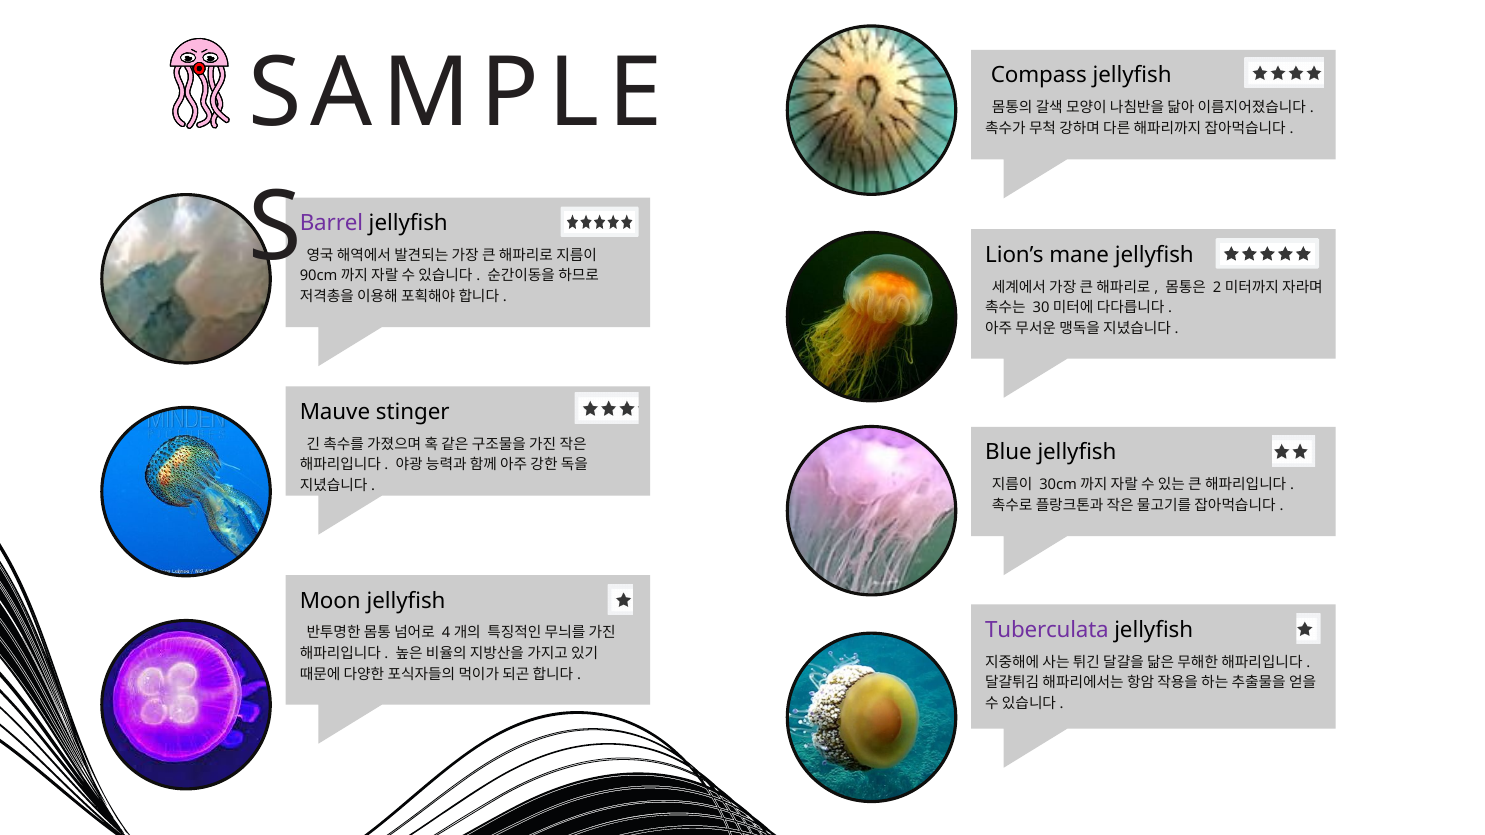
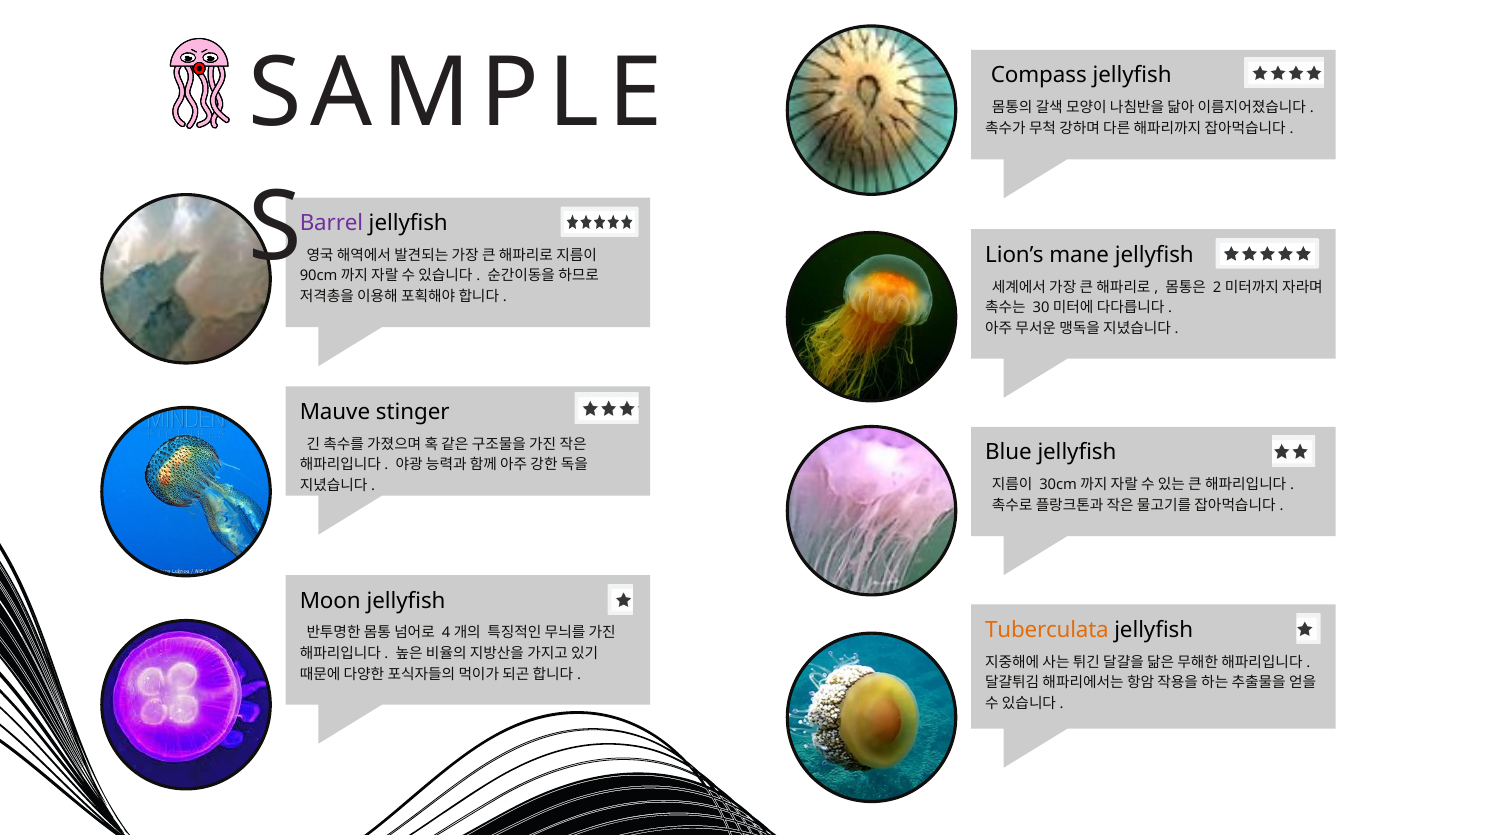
Tuberculata colour: purple -> orange (1047, 630)
